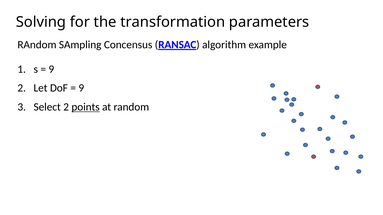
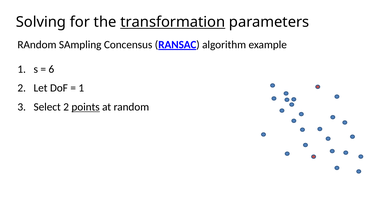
transformation underline: none -> present (173, 22)
9: 9 -> 6 (51, 69)
9: 9 -> 1 (81, 88)
